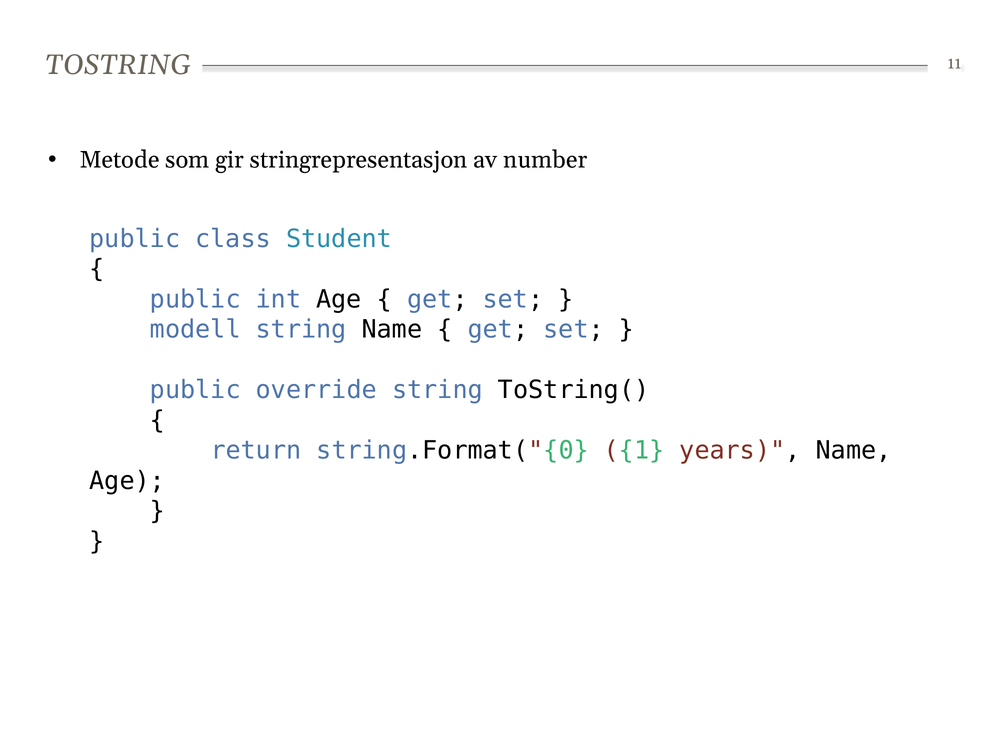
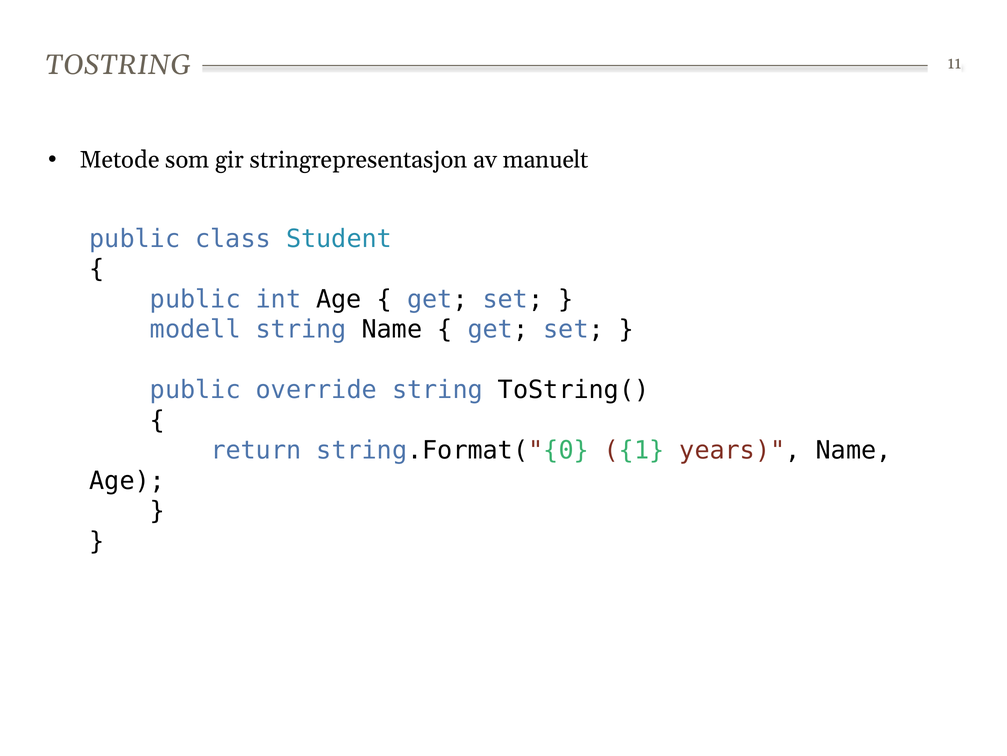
number: number -> manuelt (546, 160)
